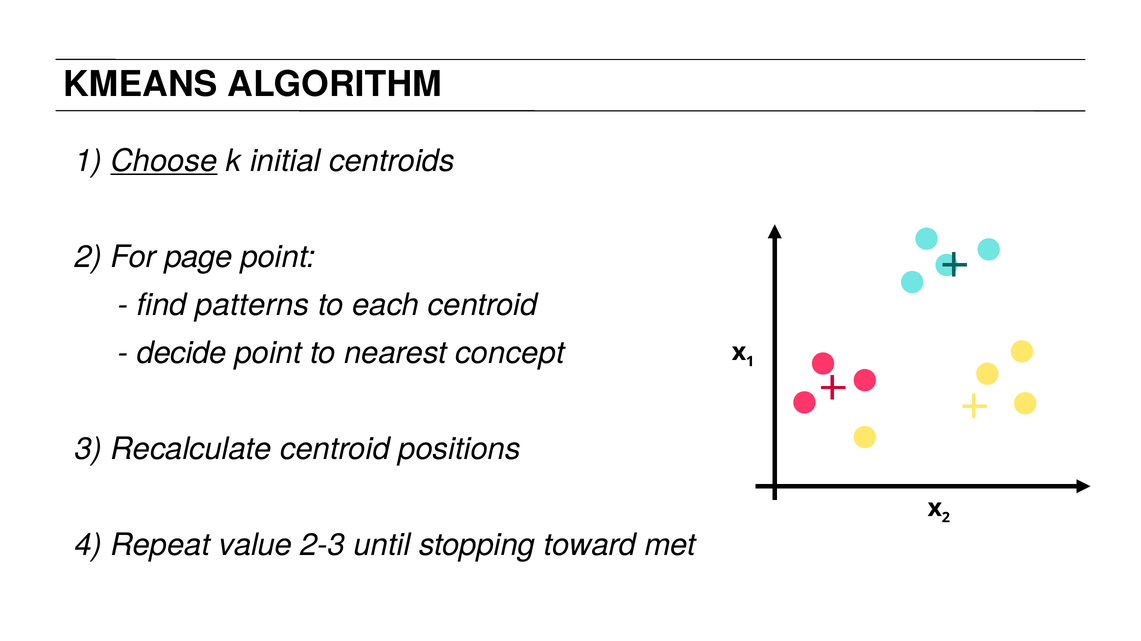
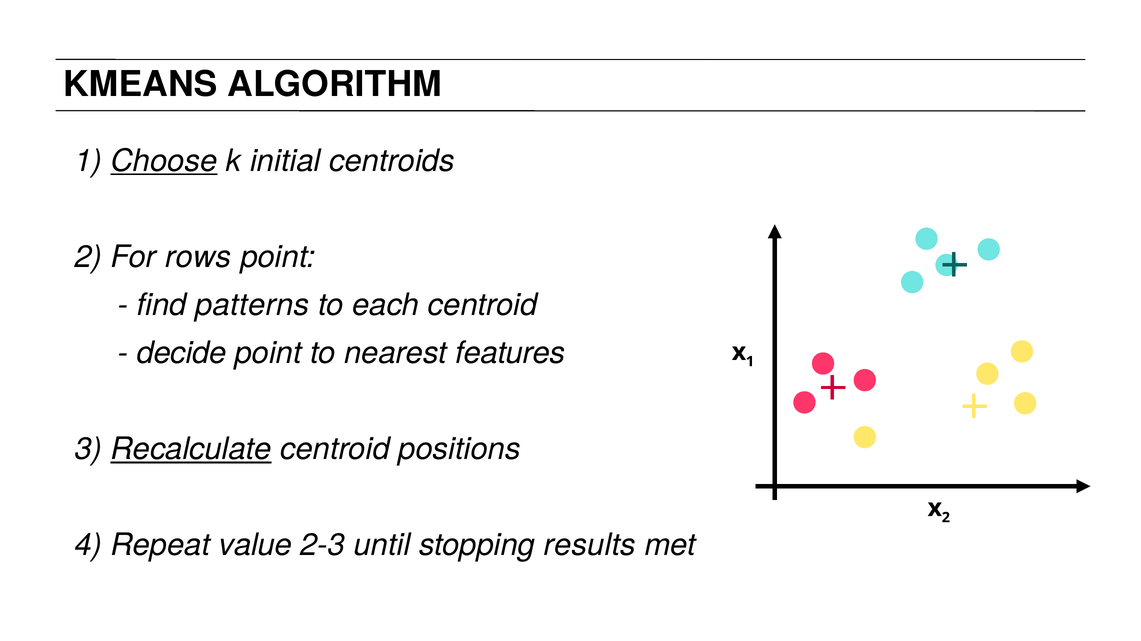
page: page -> rows (198, 257)
concept: concept -> features (510, 353)
Recalculate underline: none -> present (191, 449)
toward: toward -> results (590, 545)
